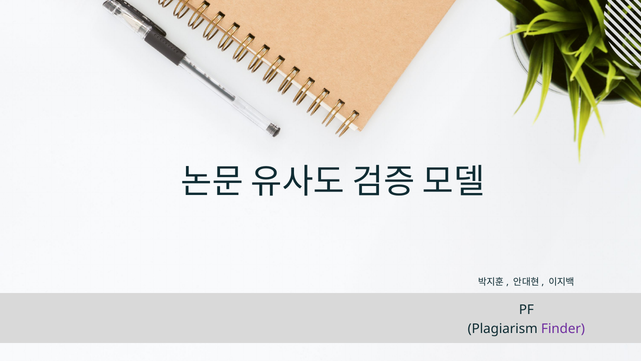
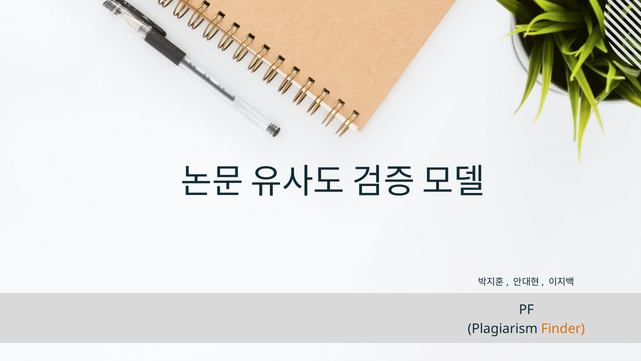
Finder colour: purple -> orange (563, 328)
